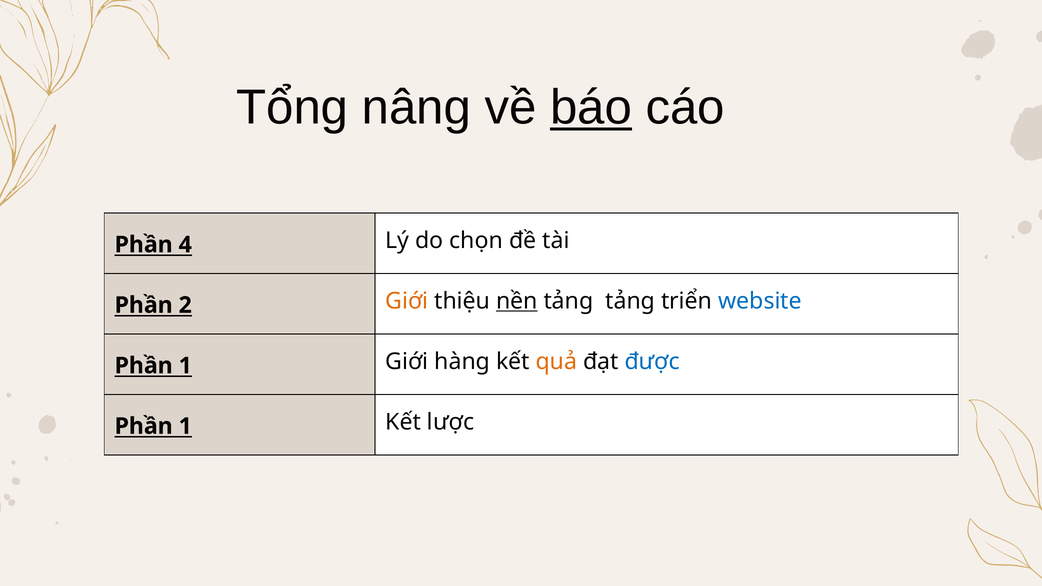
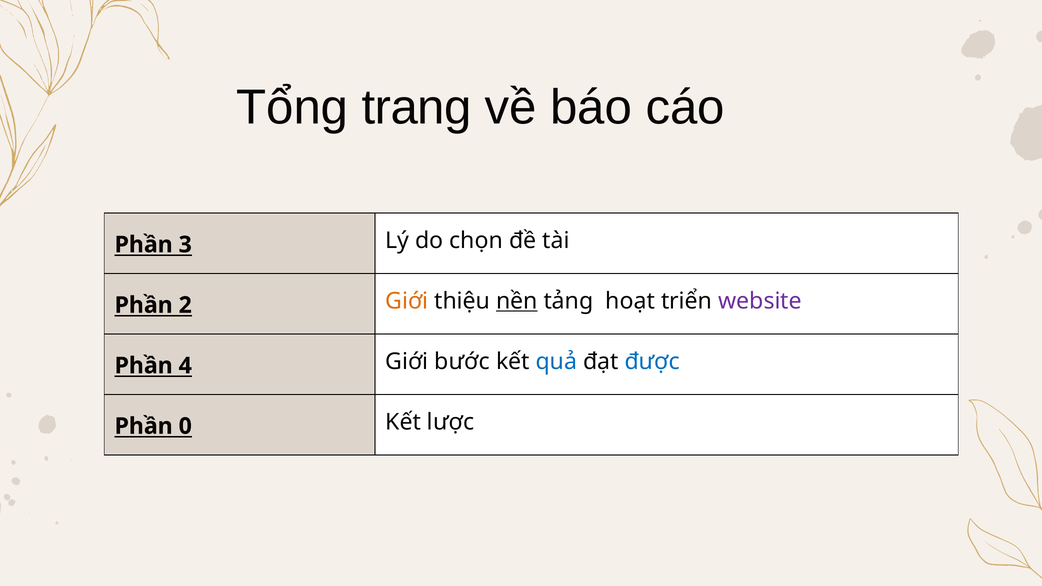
nâng: nâng -> trang (417, 108)
báo underline: present -> none (591, 108)
4: 4 -> 3 (185, 245)
tảng tảng: tảng -> hoạt (630, 301)
website colour: blue -> purple (760, 301)
1: 1 -> 4 (185, 366)
hàng: hàng -> bước (462, 362)
quả colour: orange -> blue (556, 362)
1: 1 -> 0 (185, 426)
